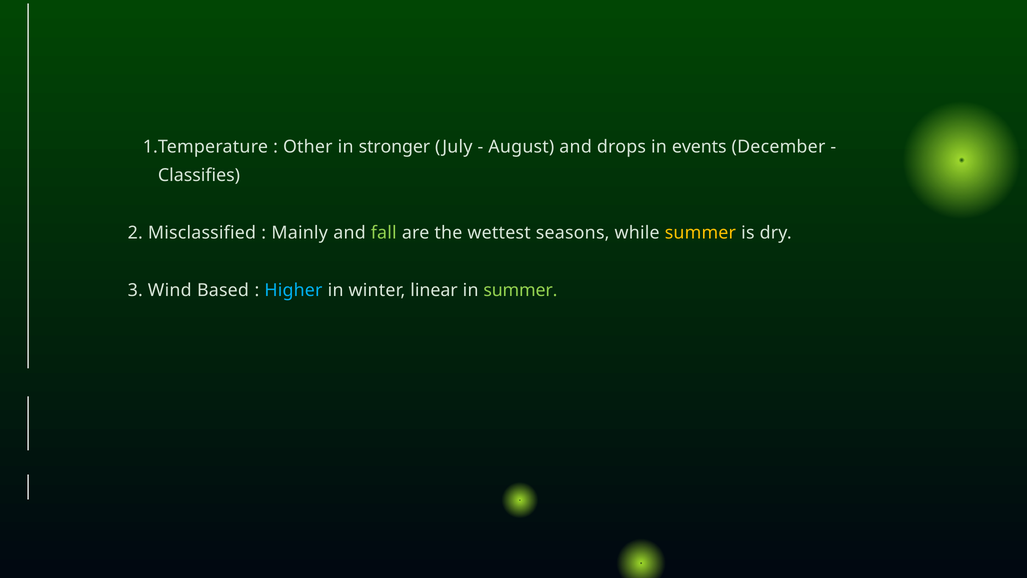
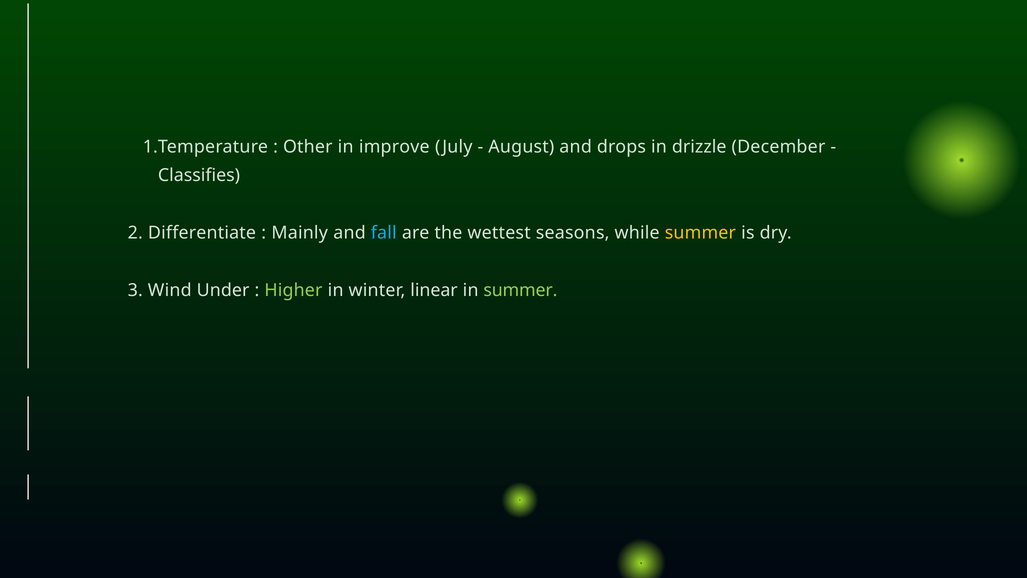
stronger: stronger -> improve (394, 147)
events: events -> drizzle (699, 147)
Misclassified: Misclassified -> Differentiate (202, 233)
fall colour: light green -> light blue (384, 233)
Based: Based -> Under (223, 290)
Higher colour: light blue -> light green (293, 290)
